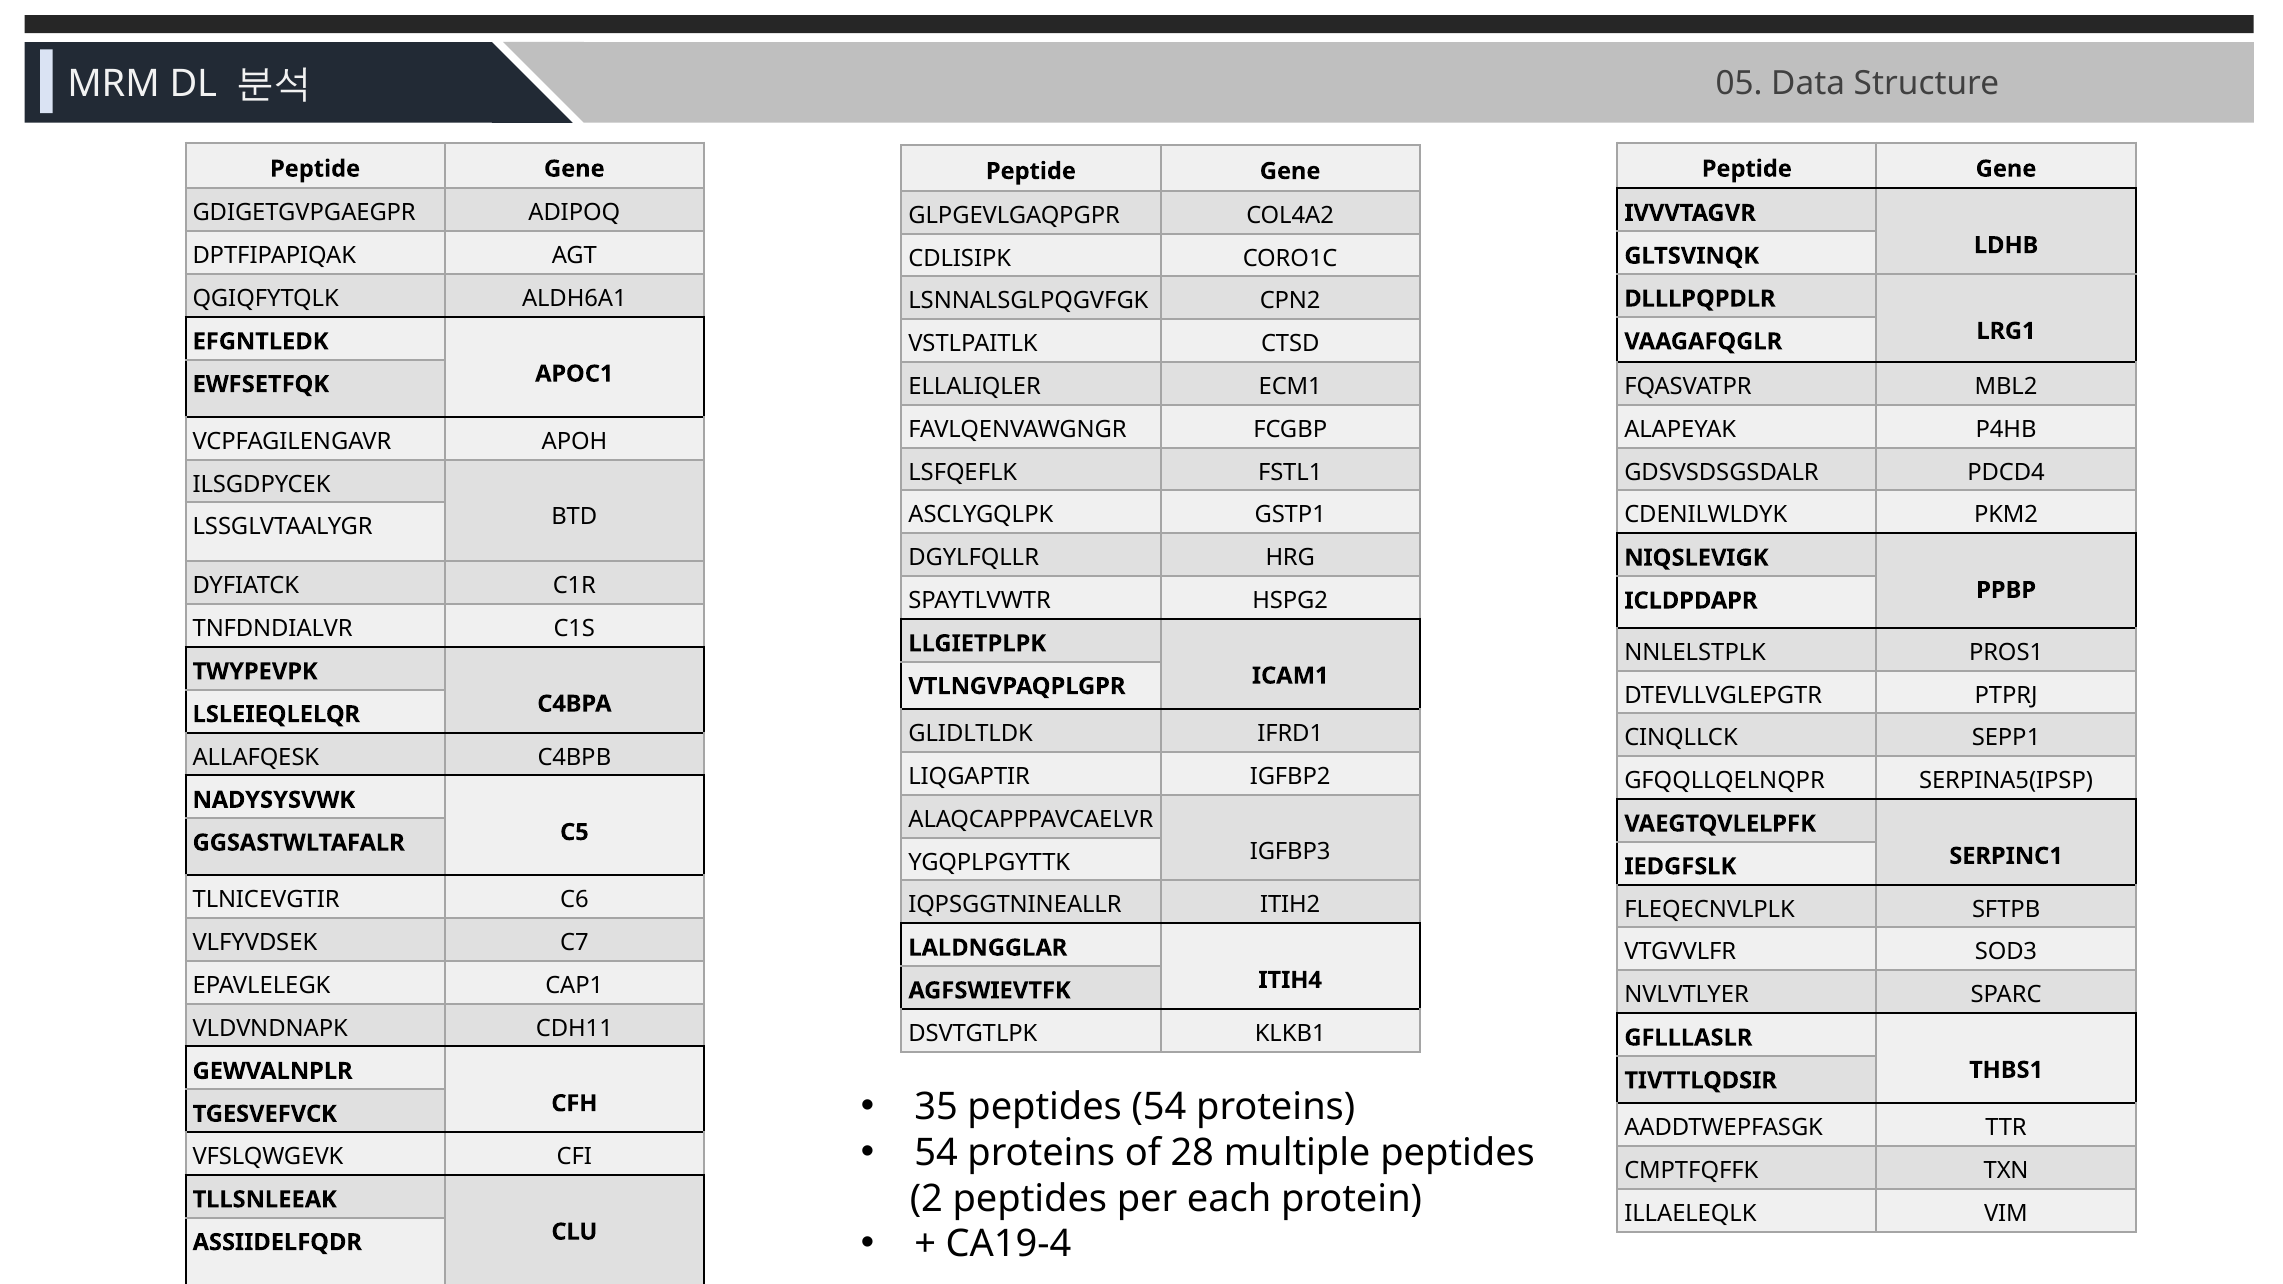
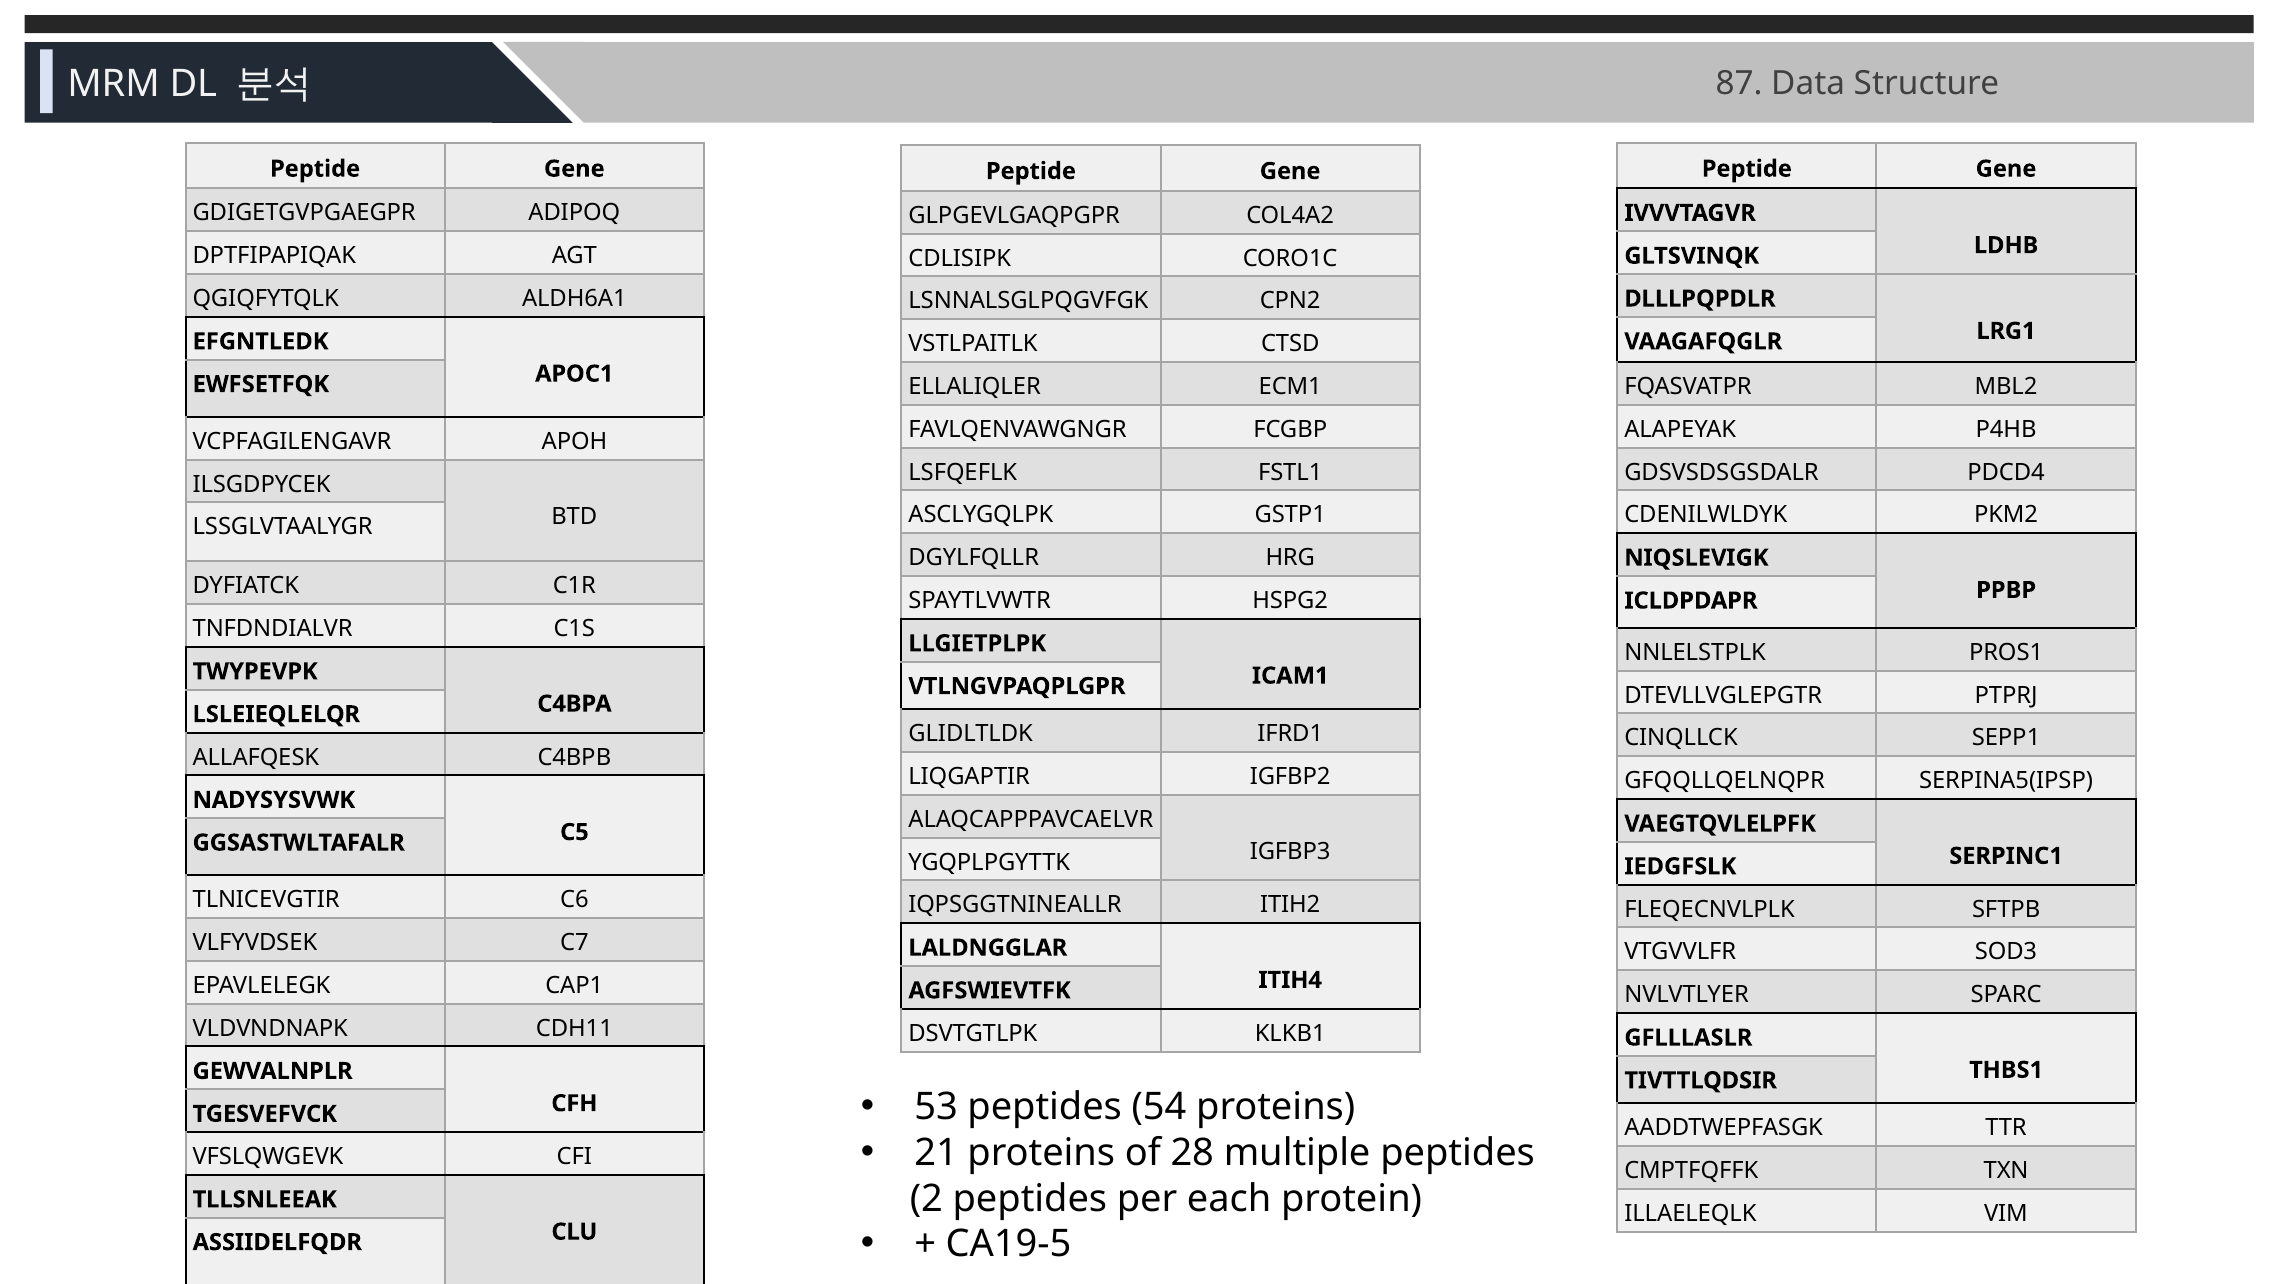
05: 05 -> 87 (1739, 83)
35: 35 -> 53 (936, 1108)
54: 54 -> 21 (936, 1153)
CA19-4: CA19-4 -> CA19-5 (1008, 1244)
